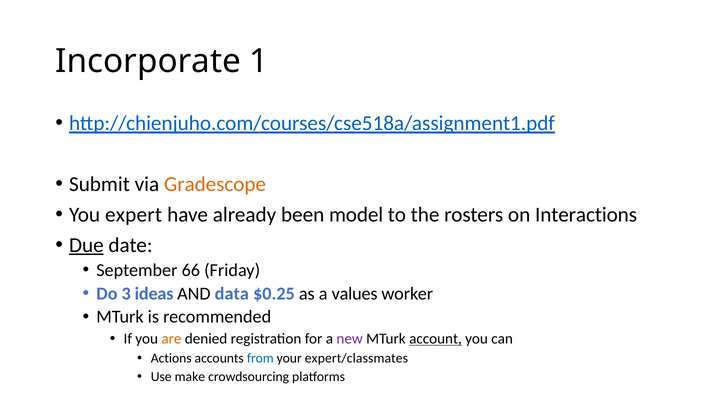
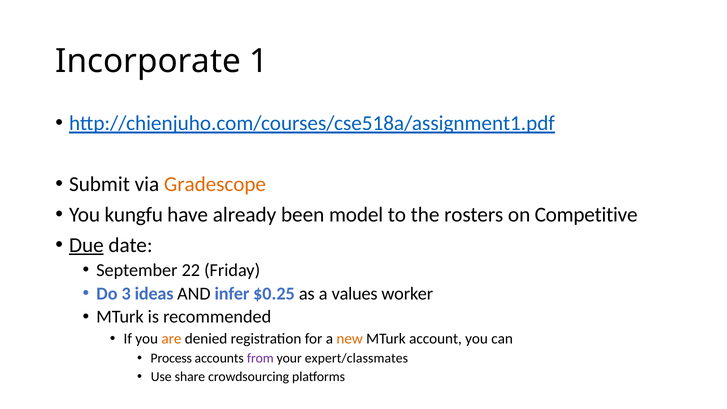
expert: expert -> kungfu (134, 215)
Interactions: Interactions -> Competitive (586, 215)
66: 66 -> 22 (191, 270)
data: data -> infer (232, 294)
new colour: purple -> orange (350, 339)
account underline: present -> none (436, 339)
Actions: Actions -> Process (171, 358)
from colour: blue -> purple (260, 358)
make: make -> share (190, 377)
